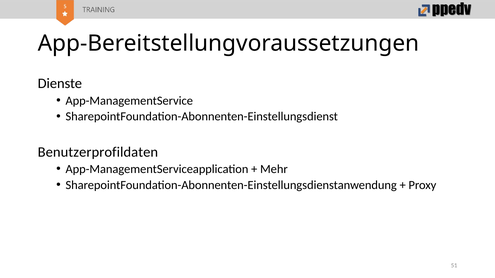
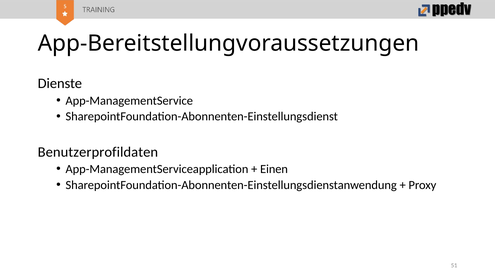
Mehr: Mehr -> Einen (274, 169)
